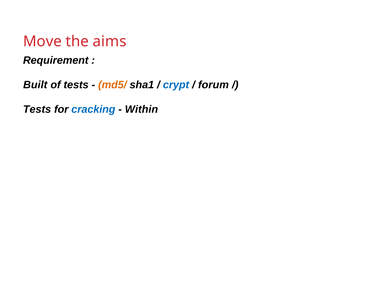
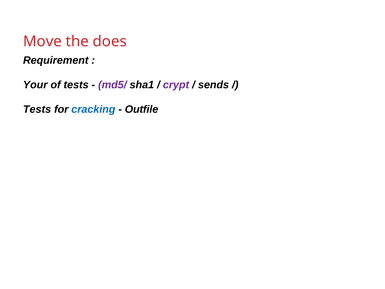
aims: aims -> does (110, 41)
Built: Built -> Your (35, 85)
md5/ colour: orange -> purple (112, 85)
crypt colour: blue -> purple (176, 85)
forum: forum -> sends (214, 85)
Within: Within -> Outfile (142, 109)
